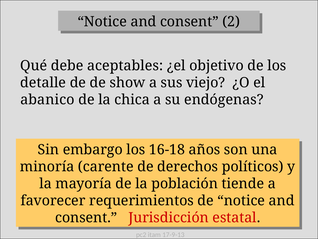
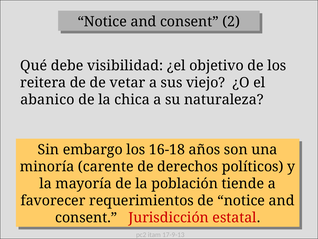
aceptables: aceptables -> visibilidad (125, 66)
detalle: detalle -> reitera (43, 83)
show: show -> vetar (127, 83)
endógenas: endógenas -> naturaleza (224, 100)
